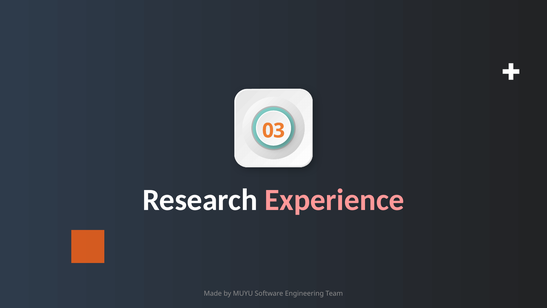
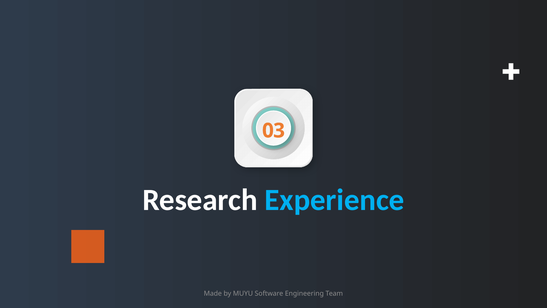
Experience colour: pink -> light blue (334, 200)
